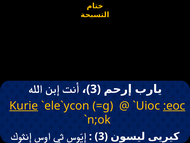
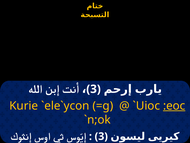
Kurie underline: present -> none (24, 105)
